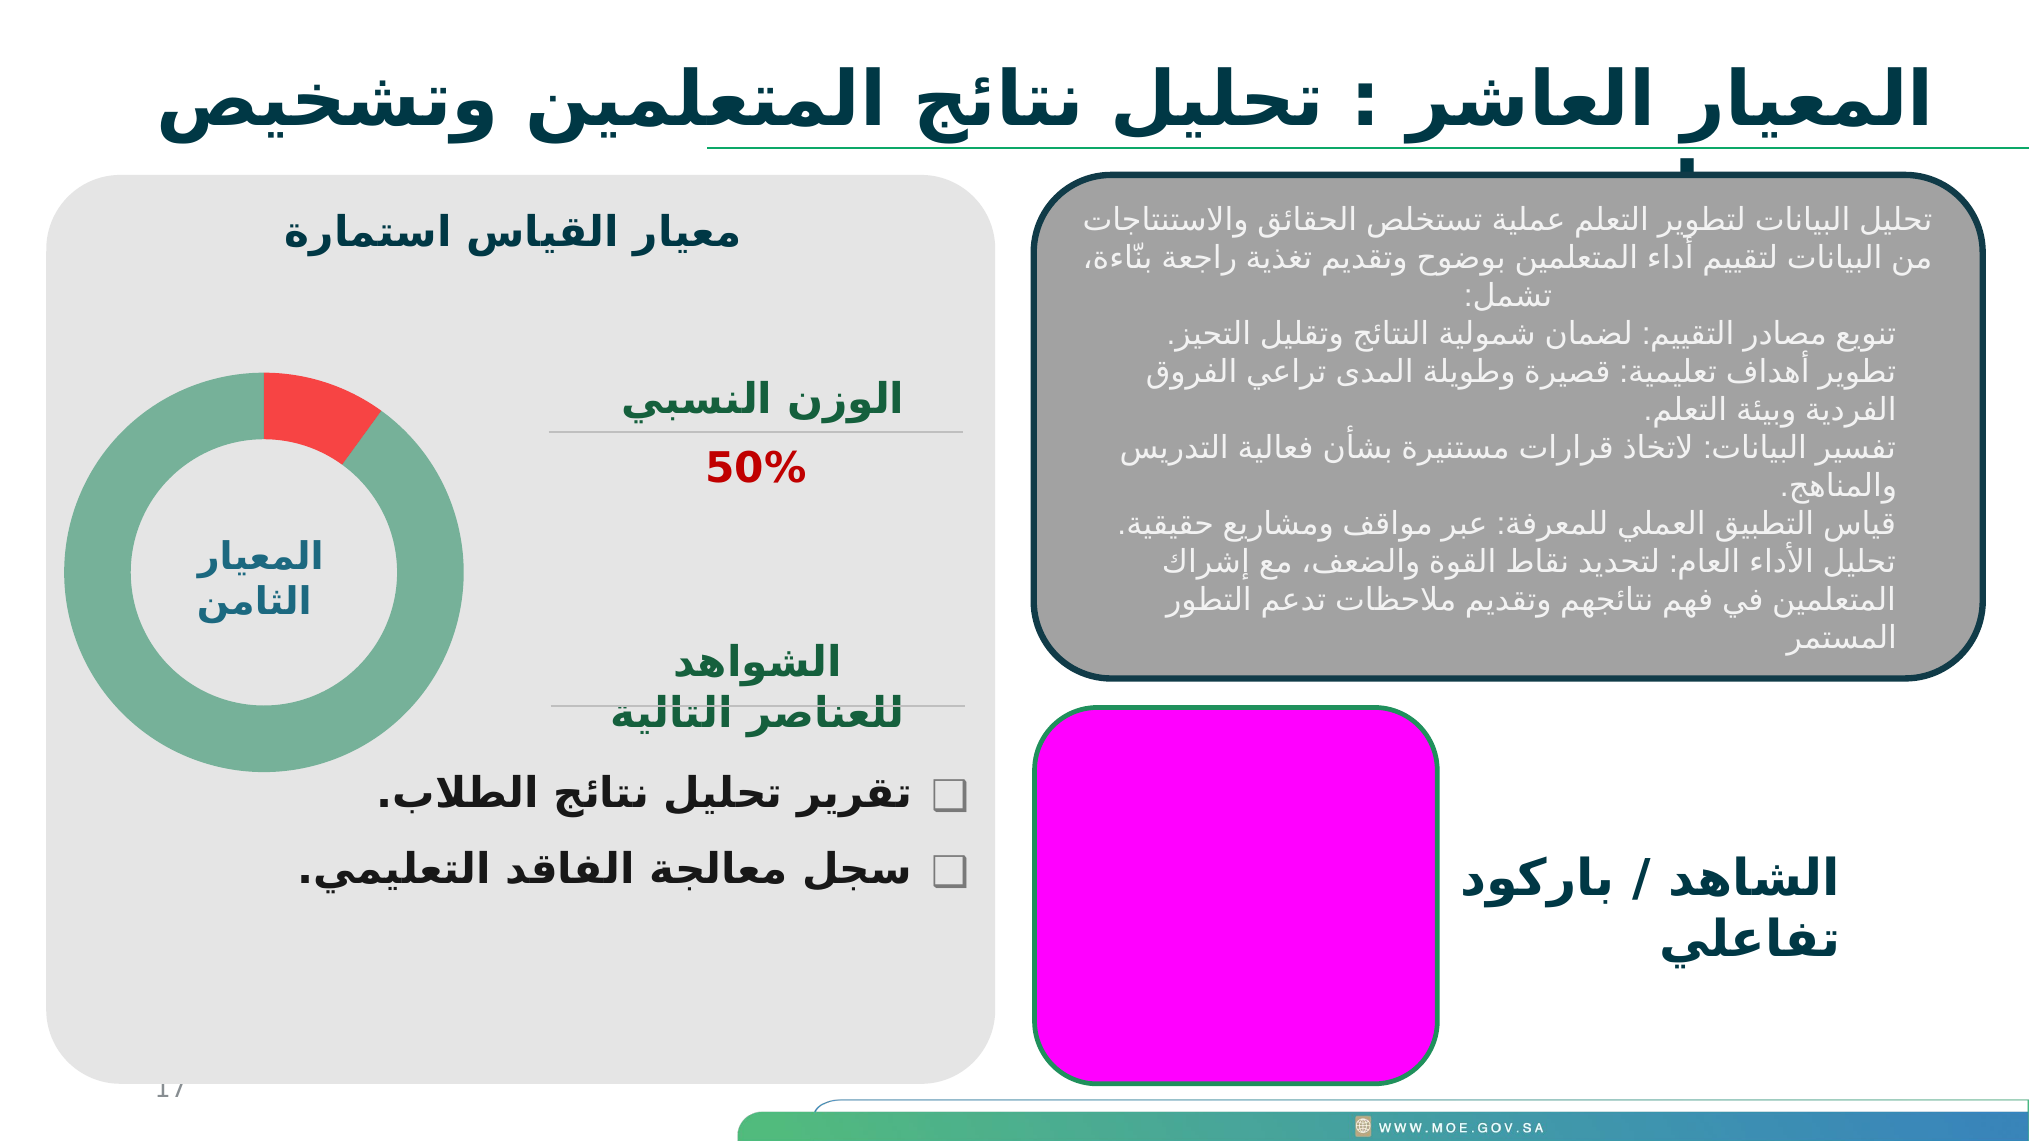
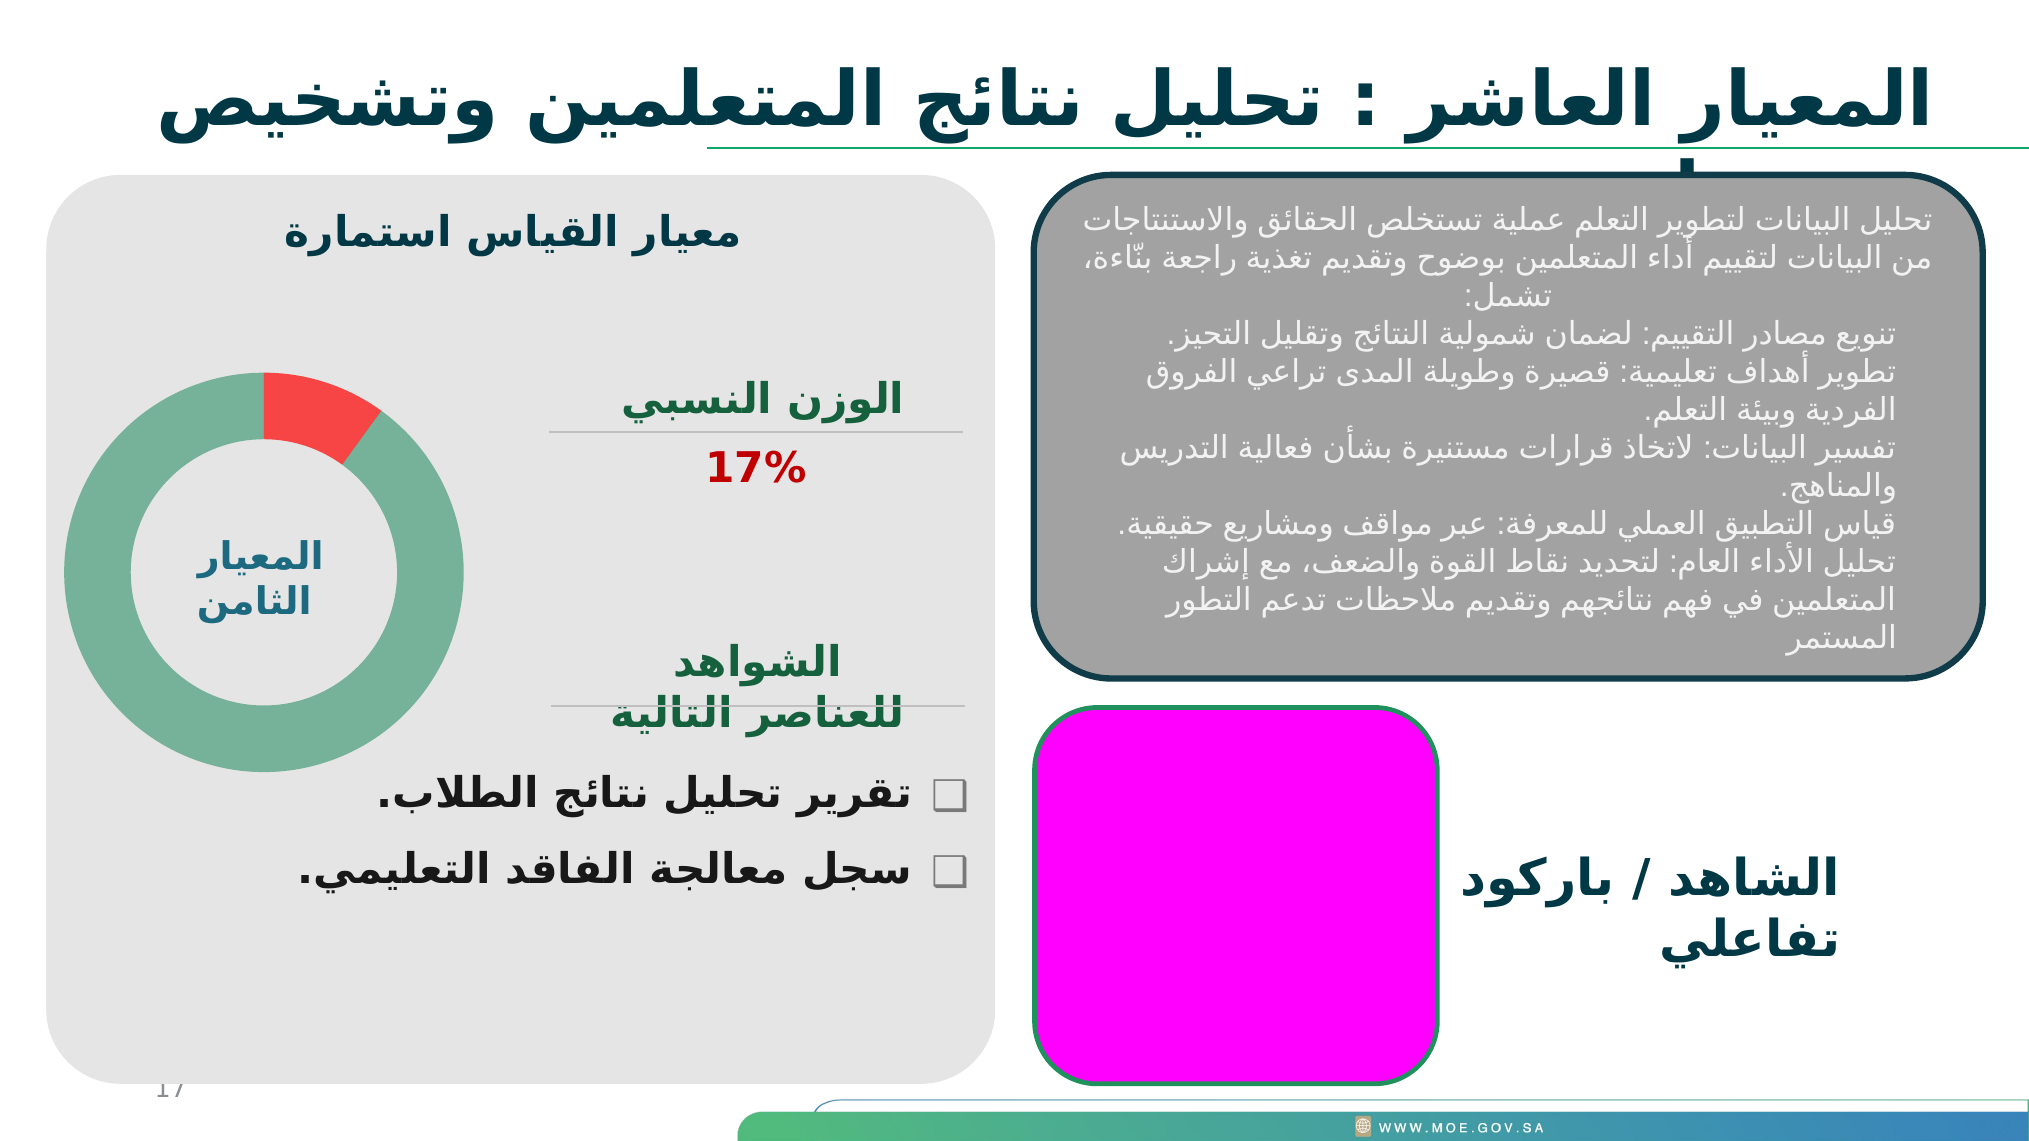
50%: 50% -> 17% (756, 469)
